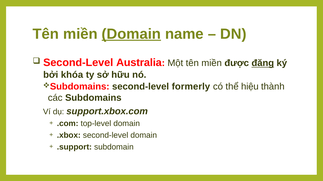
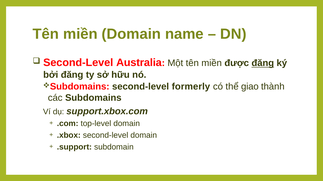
Domain underline: present -> none (131, 34)
bởi khóa: khóa -> đăng (72, 75)
hiệu: hiệu -> giao (250, 87)
